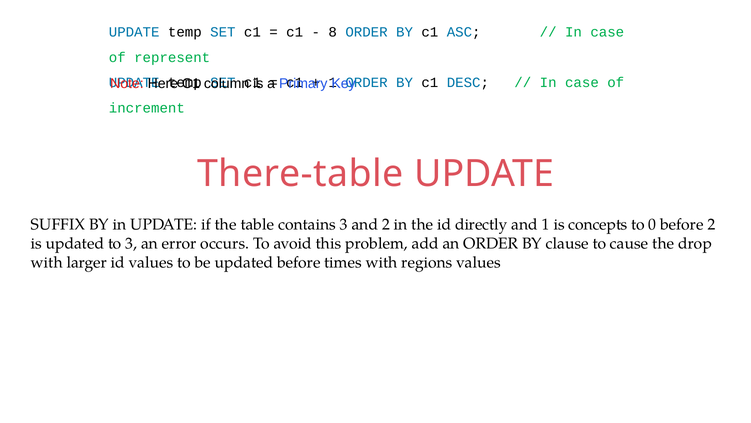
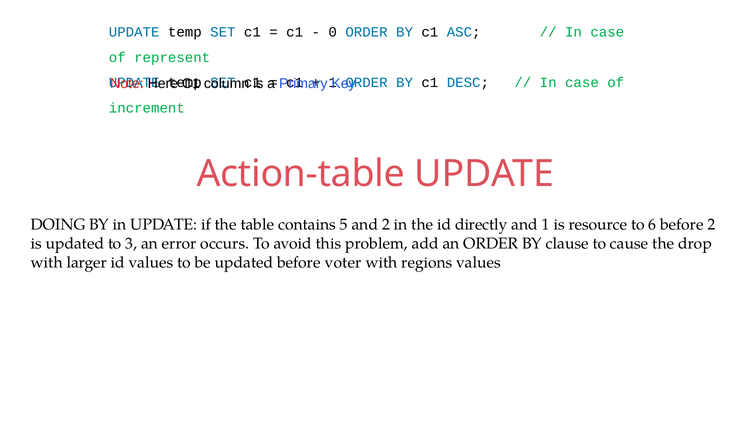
8: 8 -> 0 (333, 32)
There-table: There-table -> Action-table (301, 173)
SUFFIX: SUFFIX -> DOING (58, 224)
contains 3: 3 -> 5 (344, 224)
concepts: concepts -> resource (598, 224)
0: 0 -> 6 (652, 224)
times: times -> voter (343, 262)
